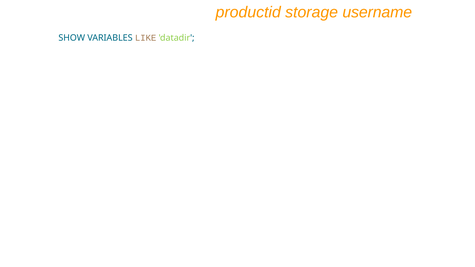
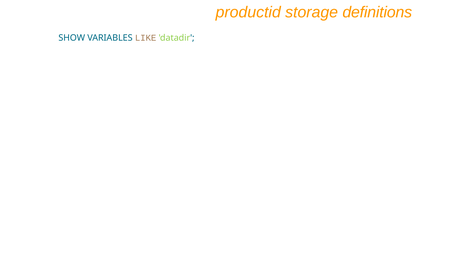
username: username -> definitions (377, 12)
